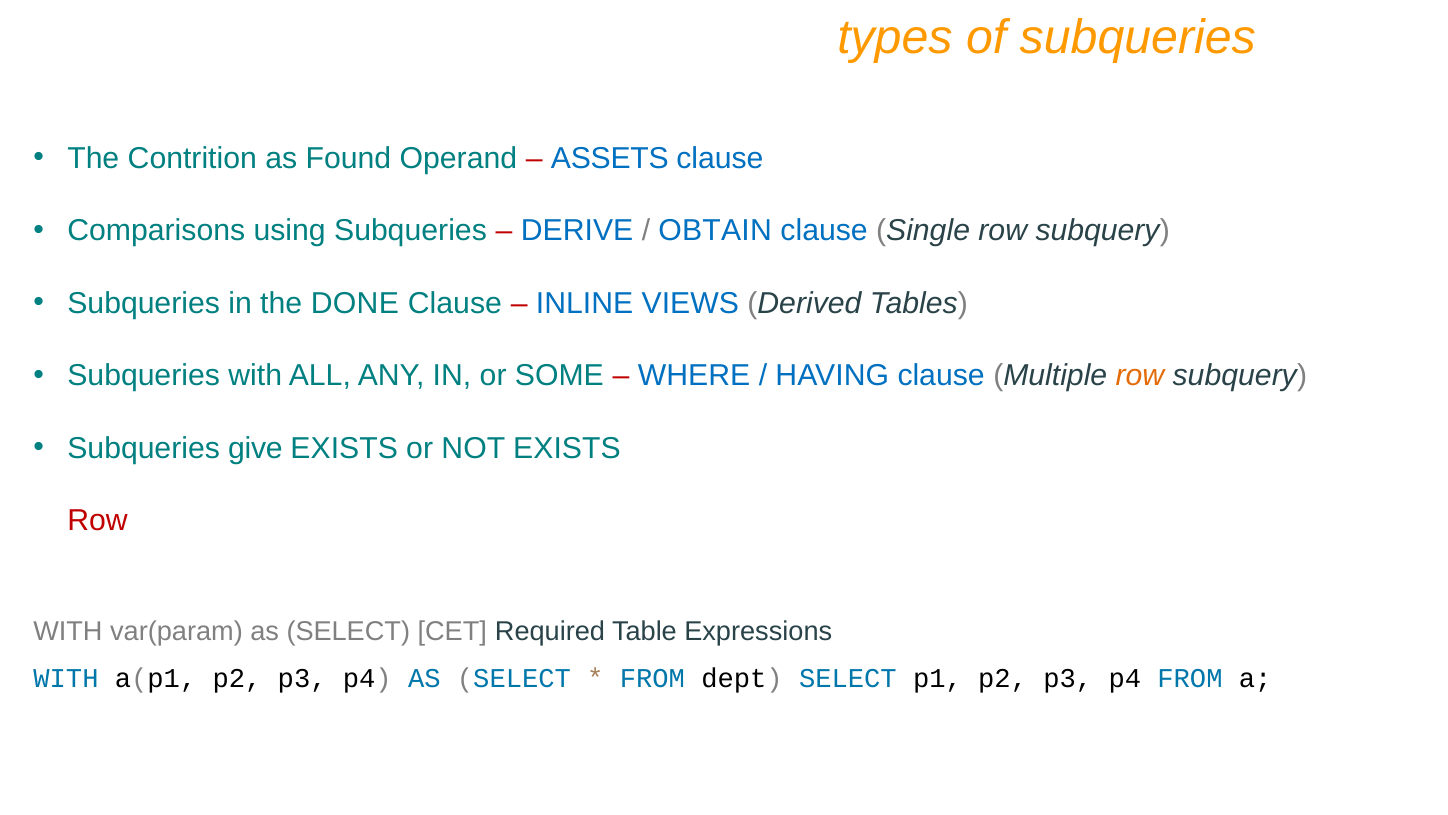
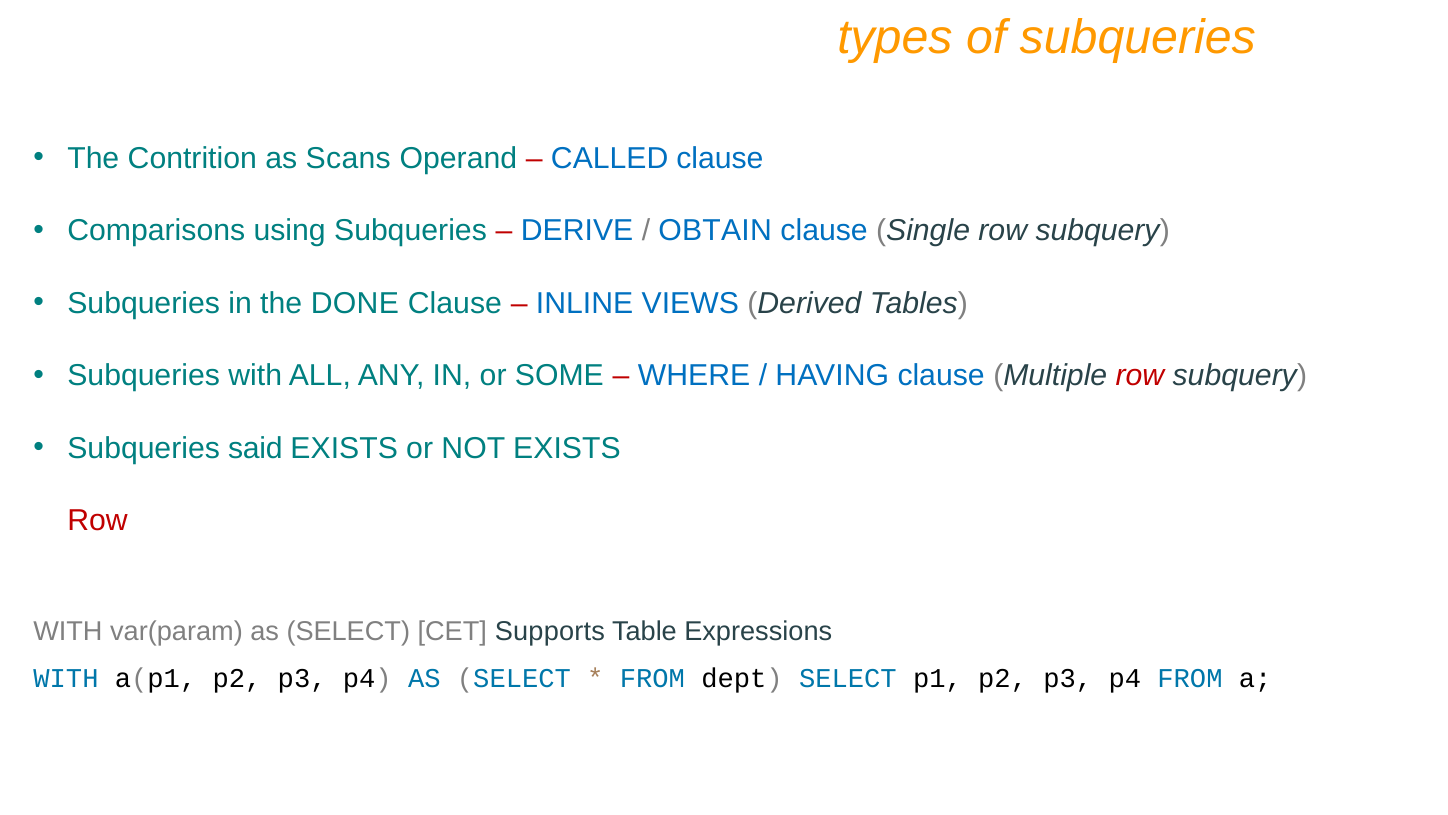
Found: Found -> Scans (348, 158)
ASSETS: ASSETS -> CALLED (610, 158)
row colour: orange -> red (1140, 376)
give: give -> said (255, 448)
Required: Required -> Supports (550, 631)
